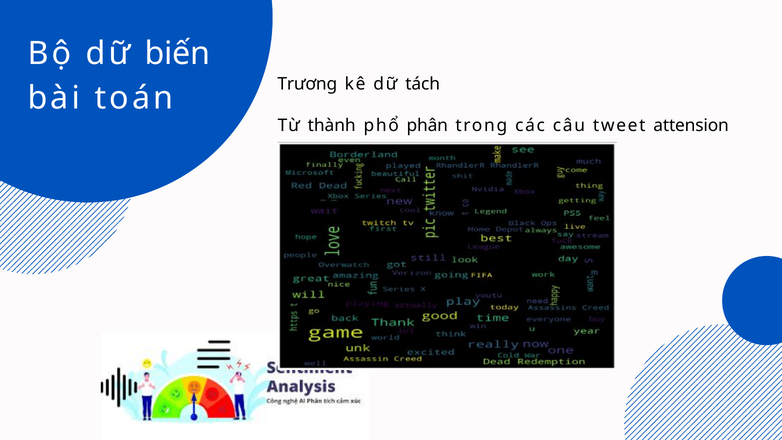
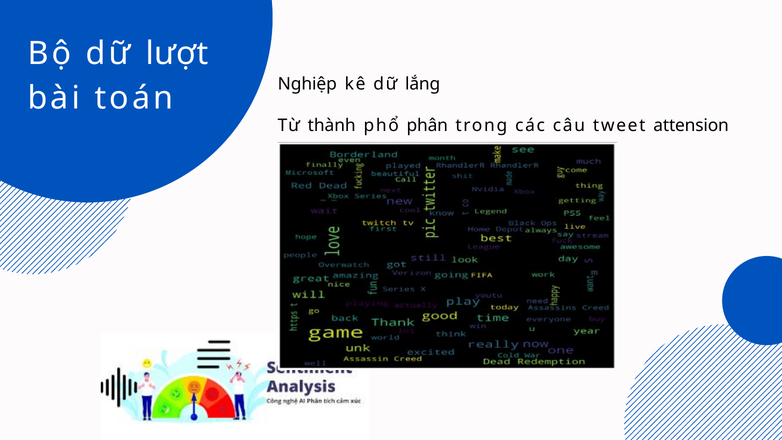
biến: biến -> lượt (177, 54)
Trương: Trương -> Nghiệp (307, 84)
tách: tách -> lắng (423, 84)
